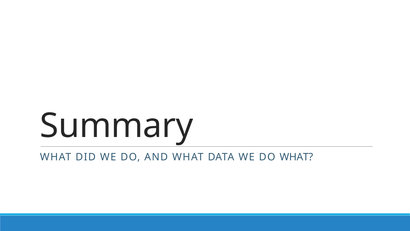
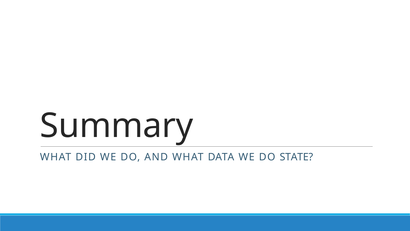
DO WHAT: WHAT -> STATE (296, 157)
